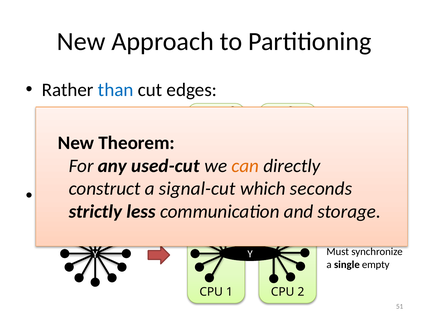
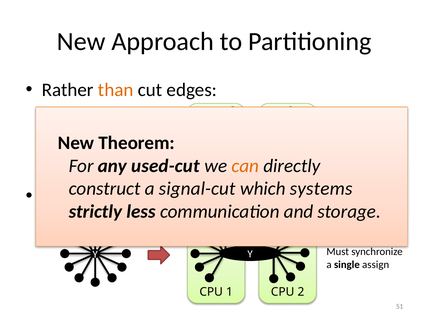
than colour: blue -> orange (116, 90)
seconds: seconds -> systems (321, 189)
empty: empty -> assign (376, 265)
